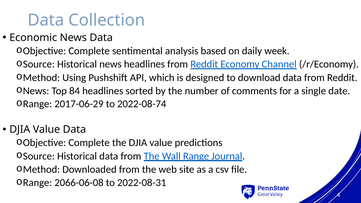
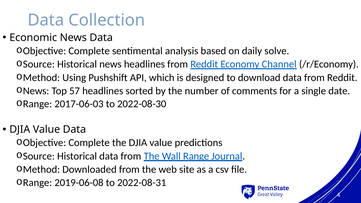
week: week -> solve (277, 51)
84: 84 -> 57 (75, 91)
2017-06-29: 2017-06-29 -> 2017-06-03 (79, 104)
2022-08-74: 2022-08-74 -> 2022-08-30 (142, 104)
2066-06-08: 2066-06-08 -> 2019-06-08 (79, 183)
